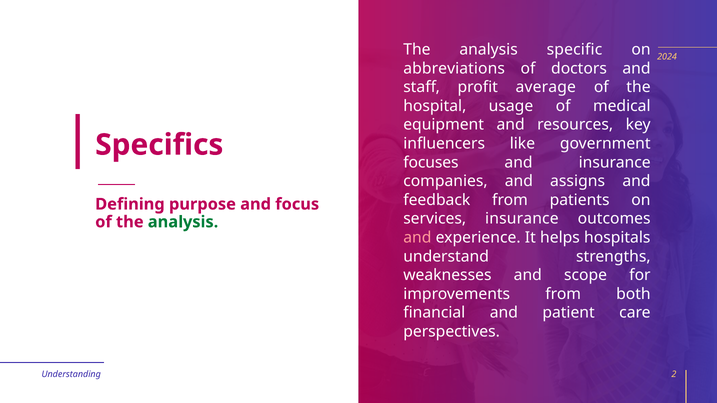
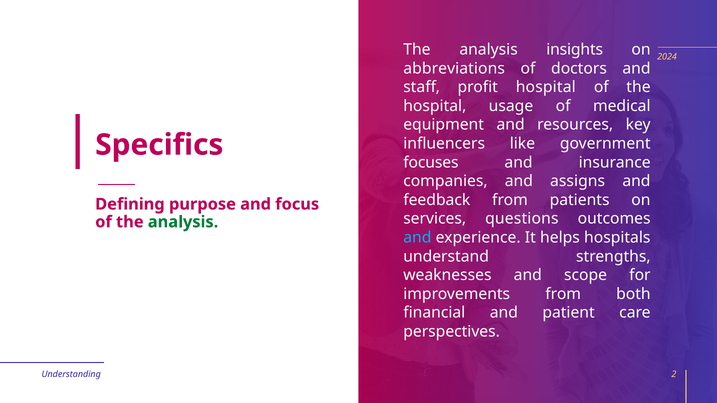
specific: specific -> insights (575, 50)
profit average: average -> hospital (546, 87)
services insurance: insurance -> questions (522, 219)
and colour: pink -> light blue (417, 238)
